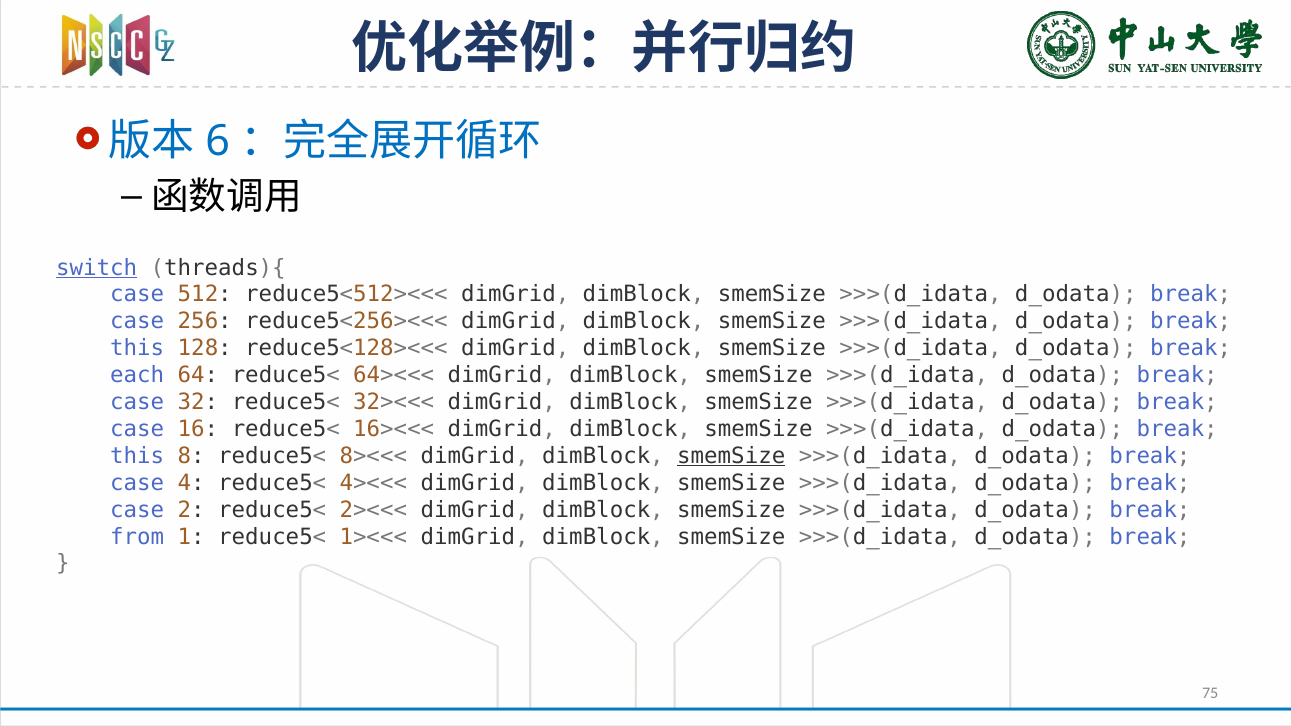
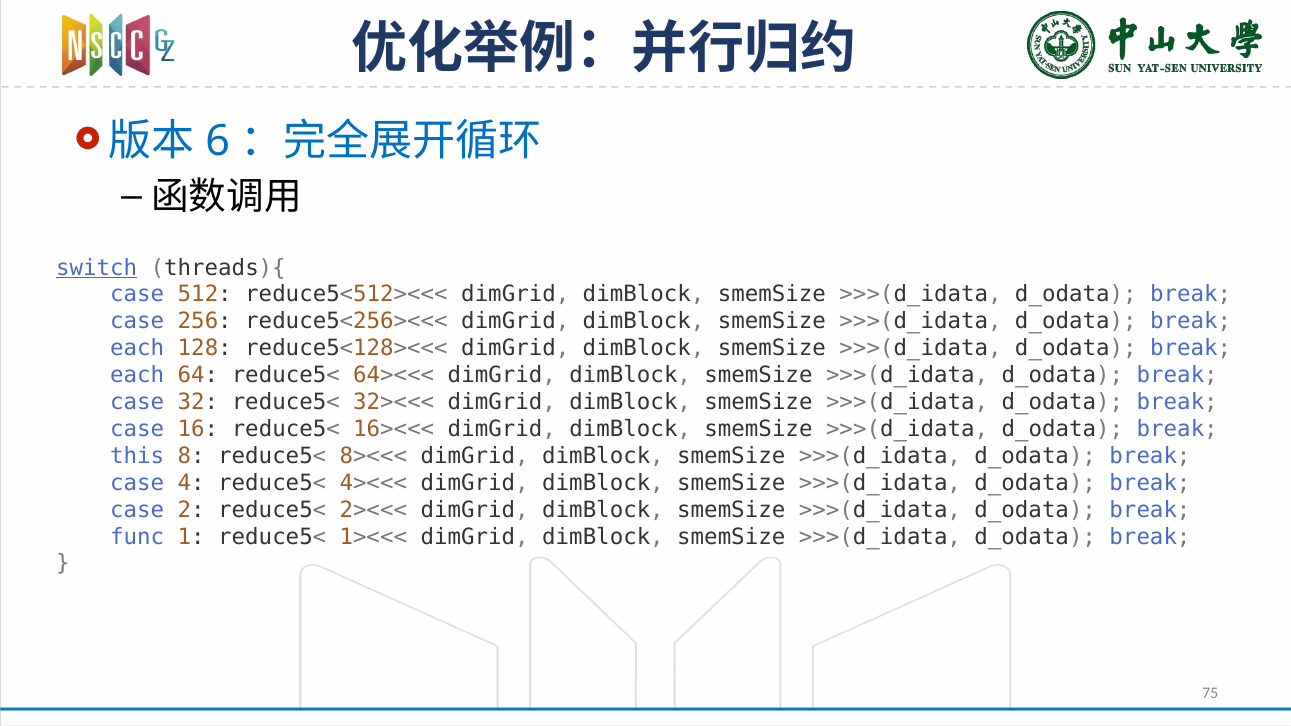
this: this -> each (137, 348)
smemSize underline: present -> none (731, 456)
from: from -> func (137, 537)
